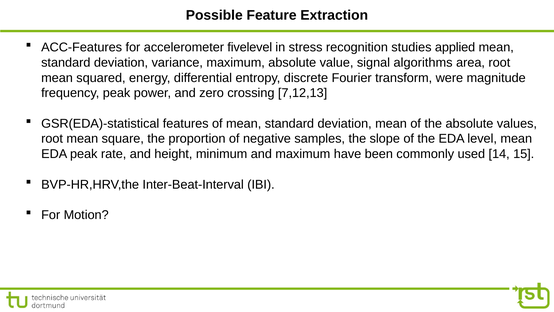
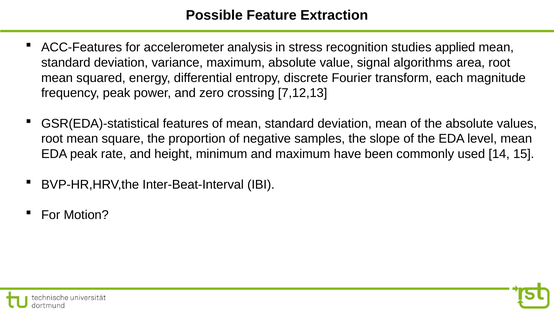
fivelevel: fivelevel -> analysis (250, 47)
were: were -> each (449, 78)
